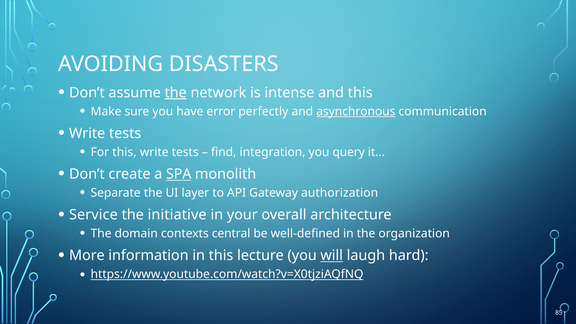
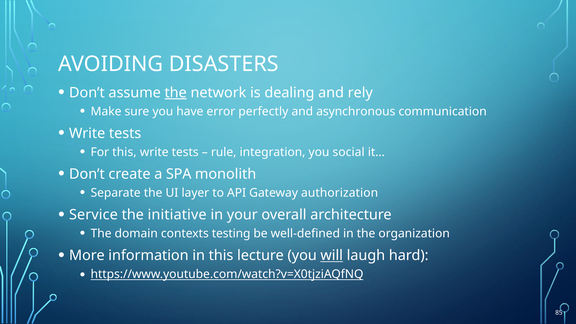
intense: intense -> dealing (289, 93)
and this: this -> rely (360, 93)
asynchronous underline: present -> none (356, 111)
find: find -> rule (224, 152)
query: query -> social (349, 152)
SPA underline: present -> none (179, 174)
central: central -> testing (231, 233)
